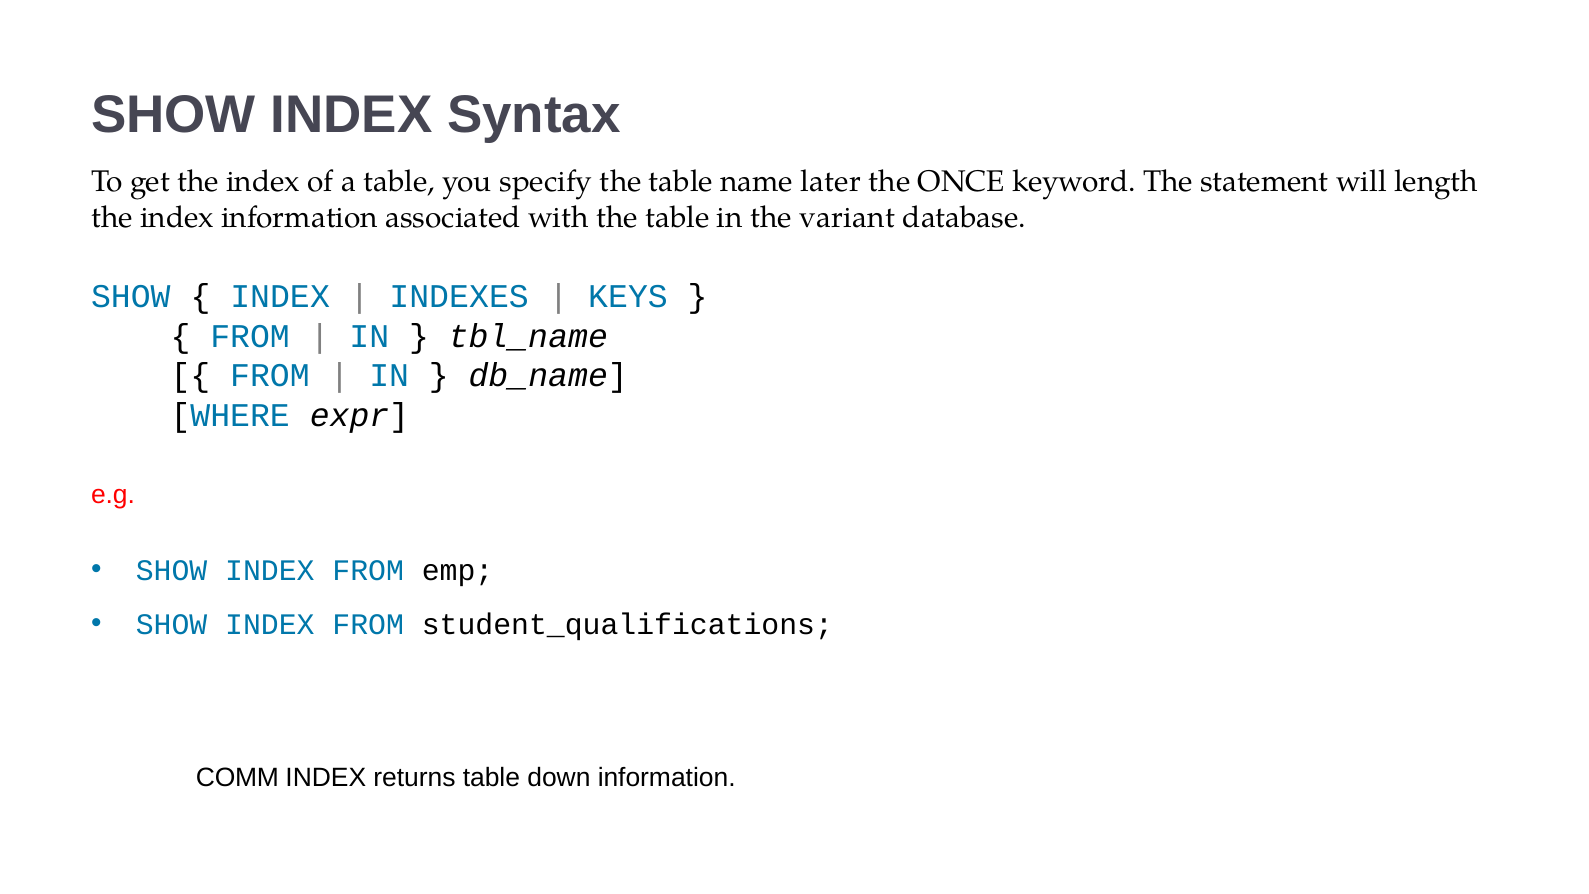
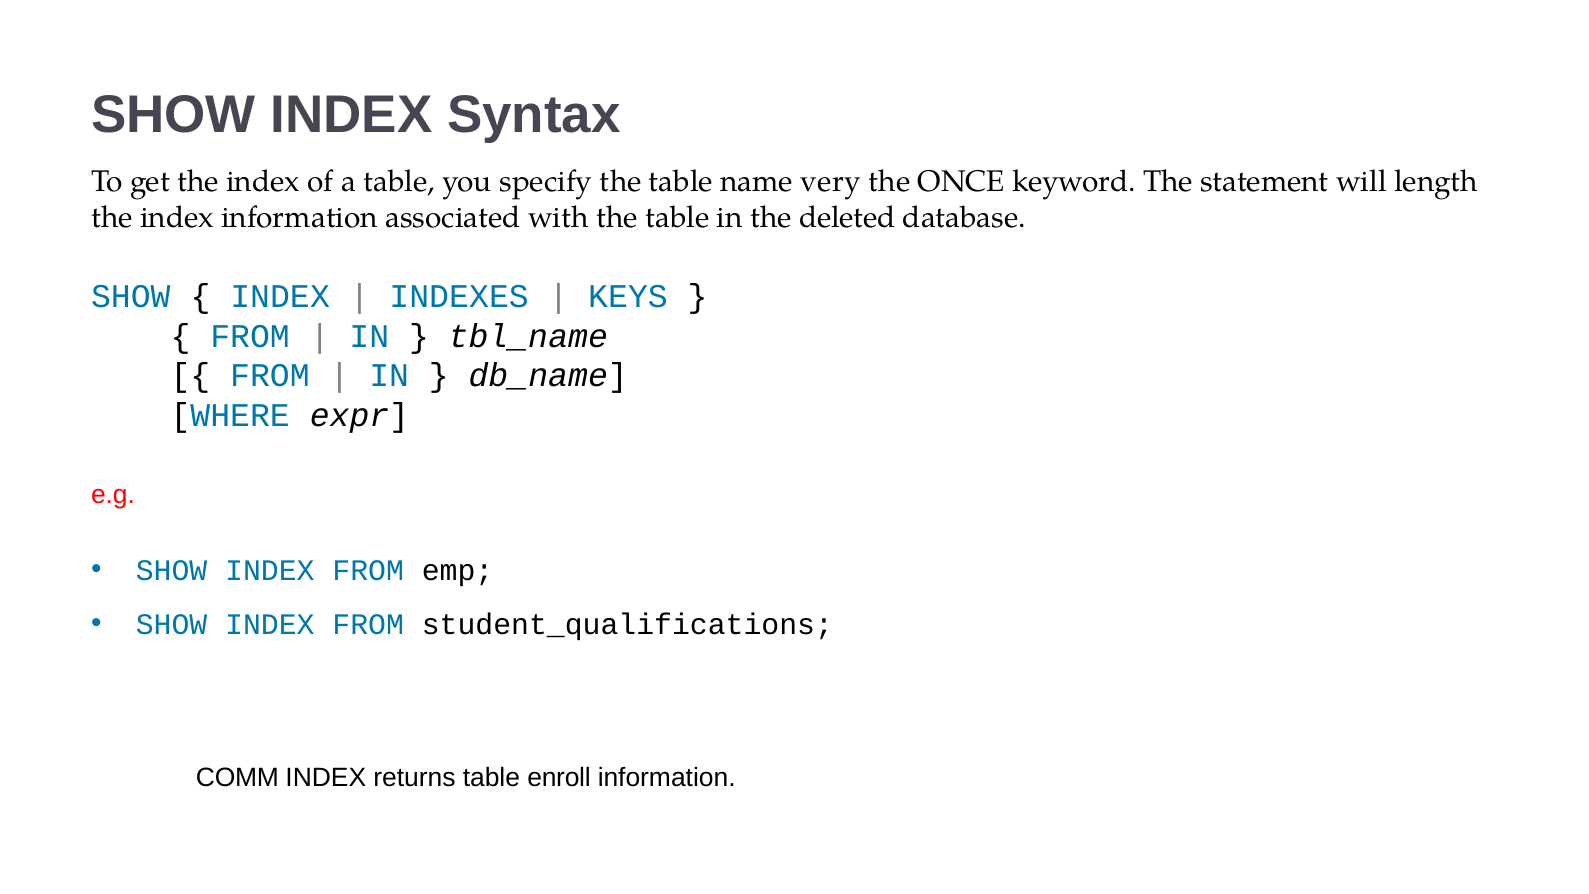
later: later -> very (831, 182)
variant: variant -> deleted (847, 218)
down: down -> enroll (559, 777)
